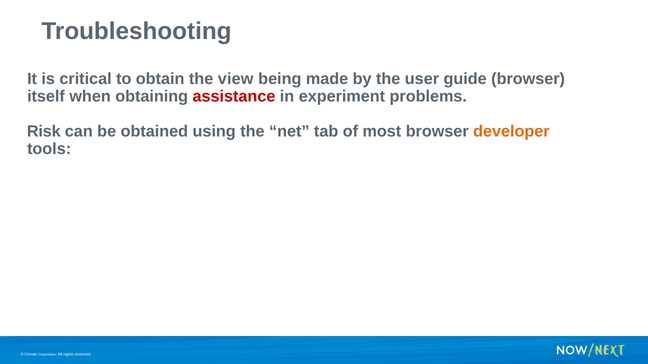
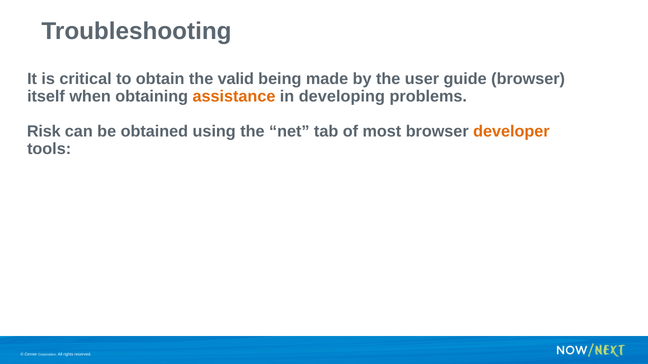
view: view -> valid (236, 79)
assistance colour: red -> orange (234, 97)
experiment: experiment -> developing (342, 97)
